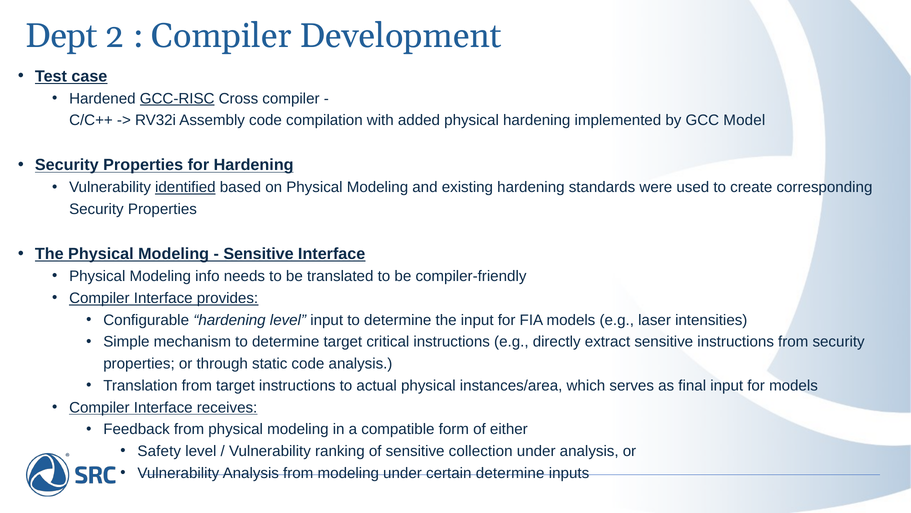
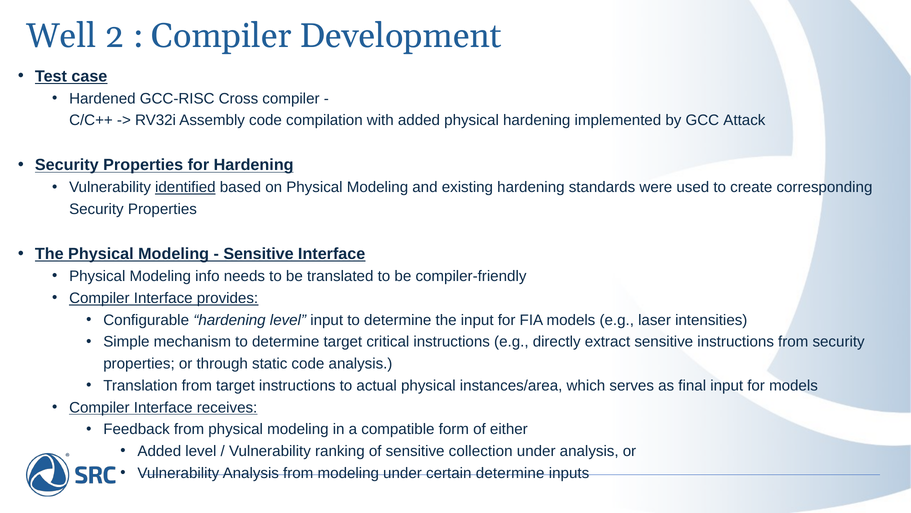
Dept: Dept -> Well (61, 36)
GCC-RISC underline: present -> none (177, 99)
Model: Model -> Attack (744, 120)
Safety: Safety -> Added (159, 451)
